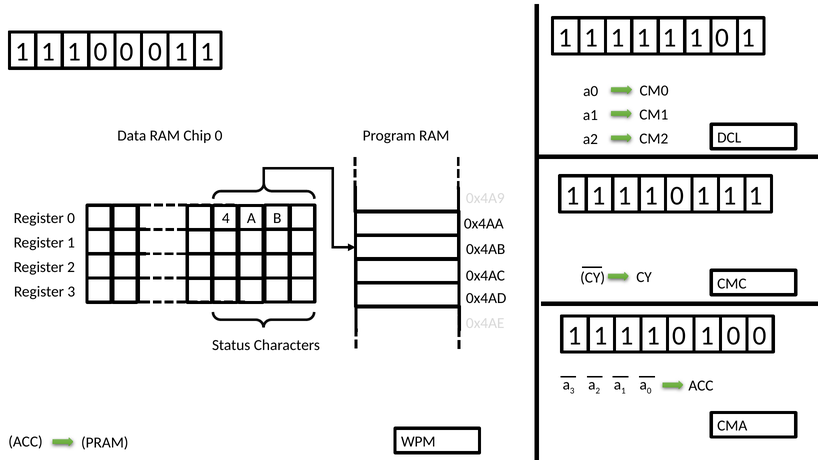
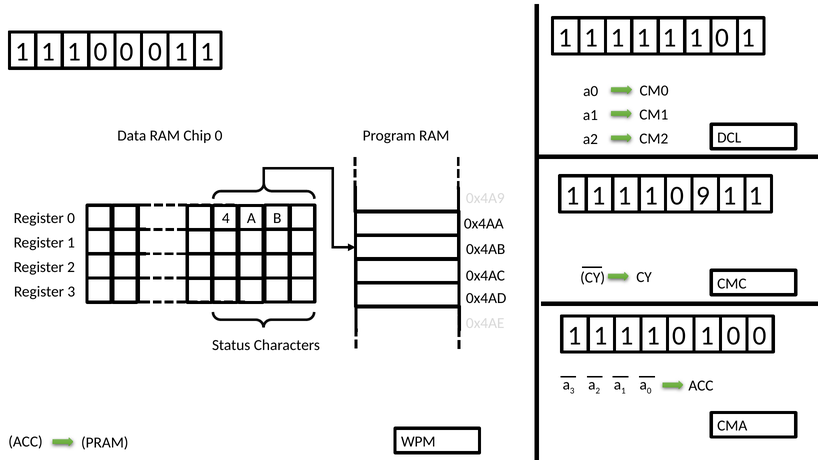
1: 1 -> 9 (703, 196)
